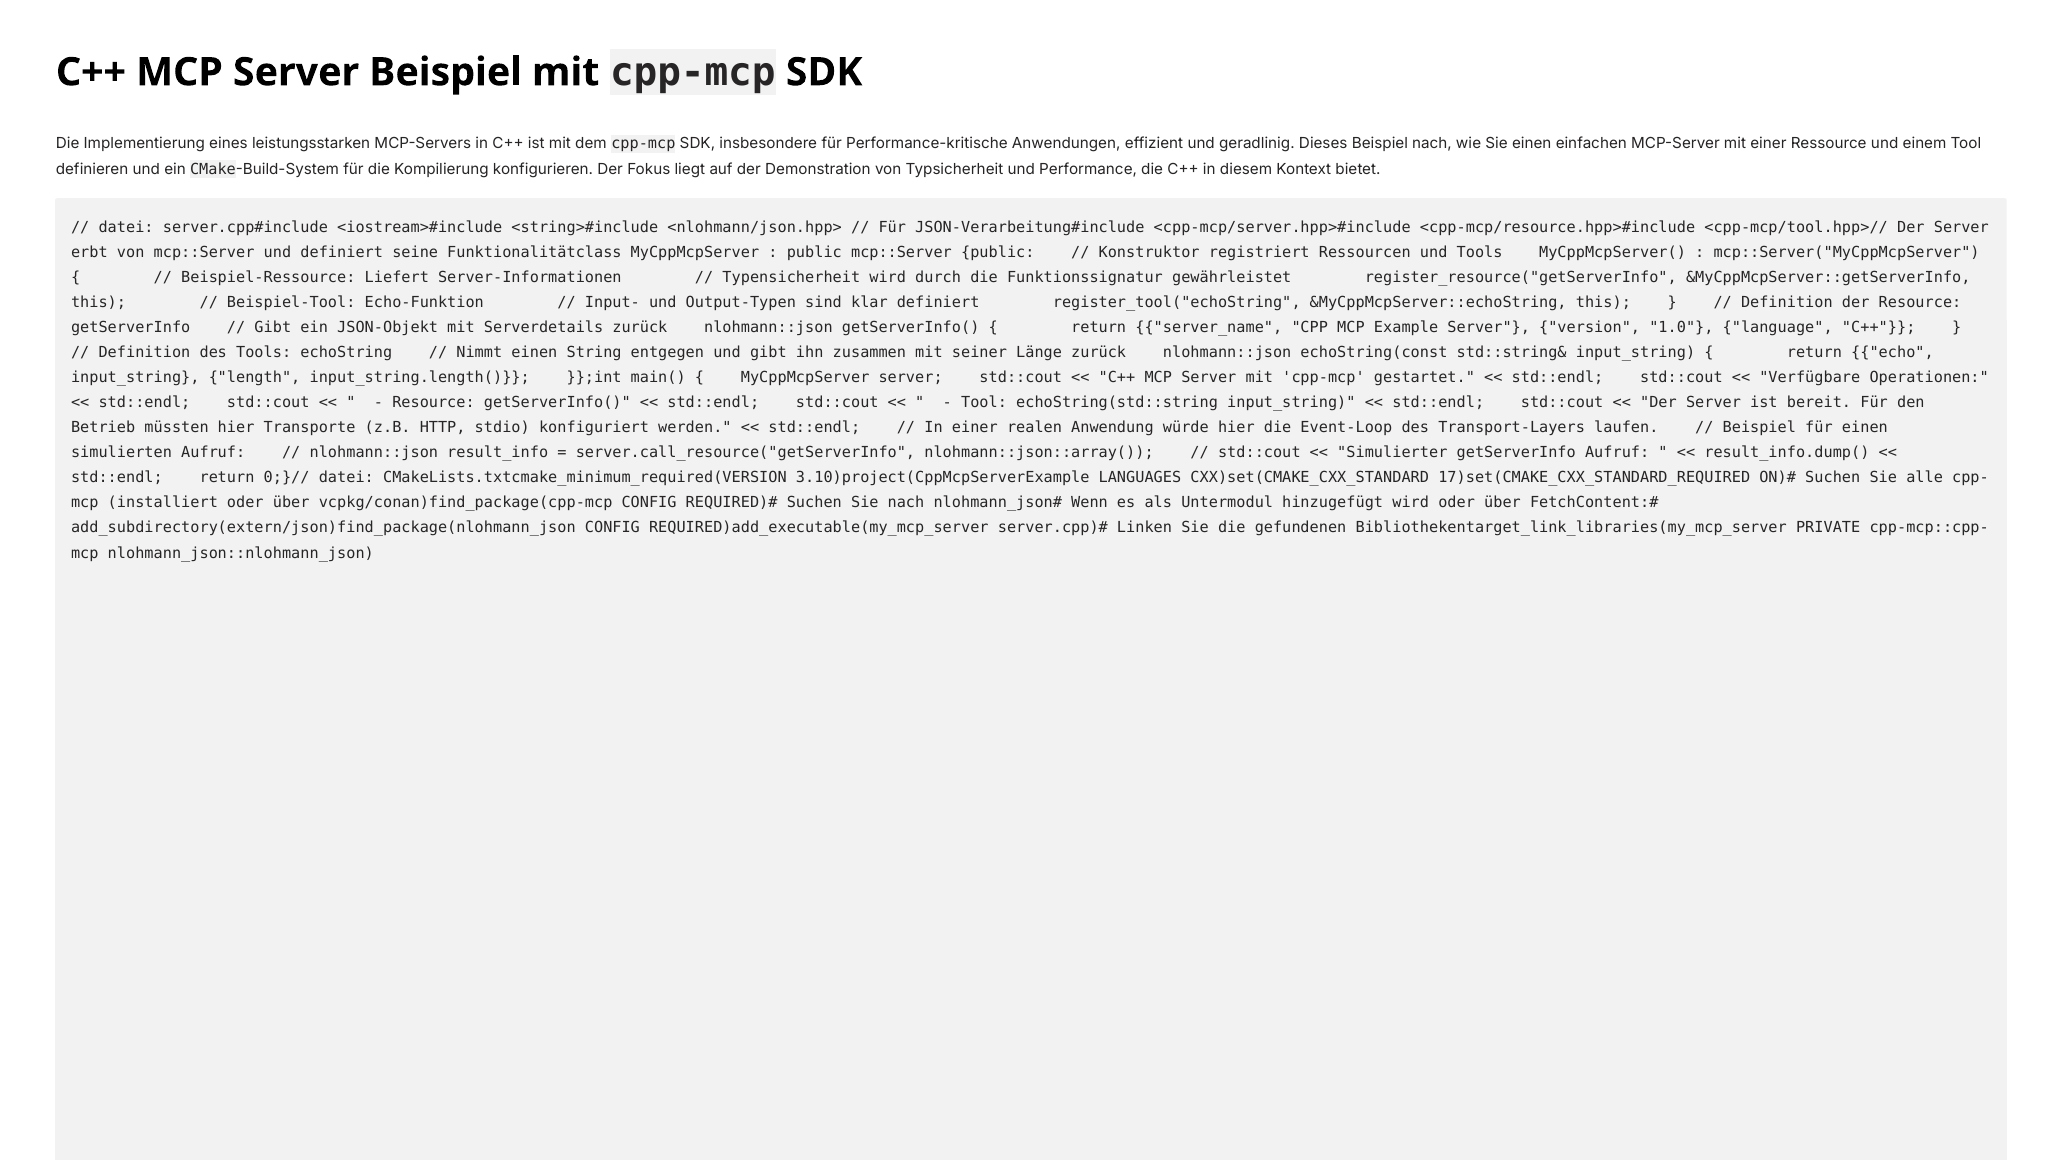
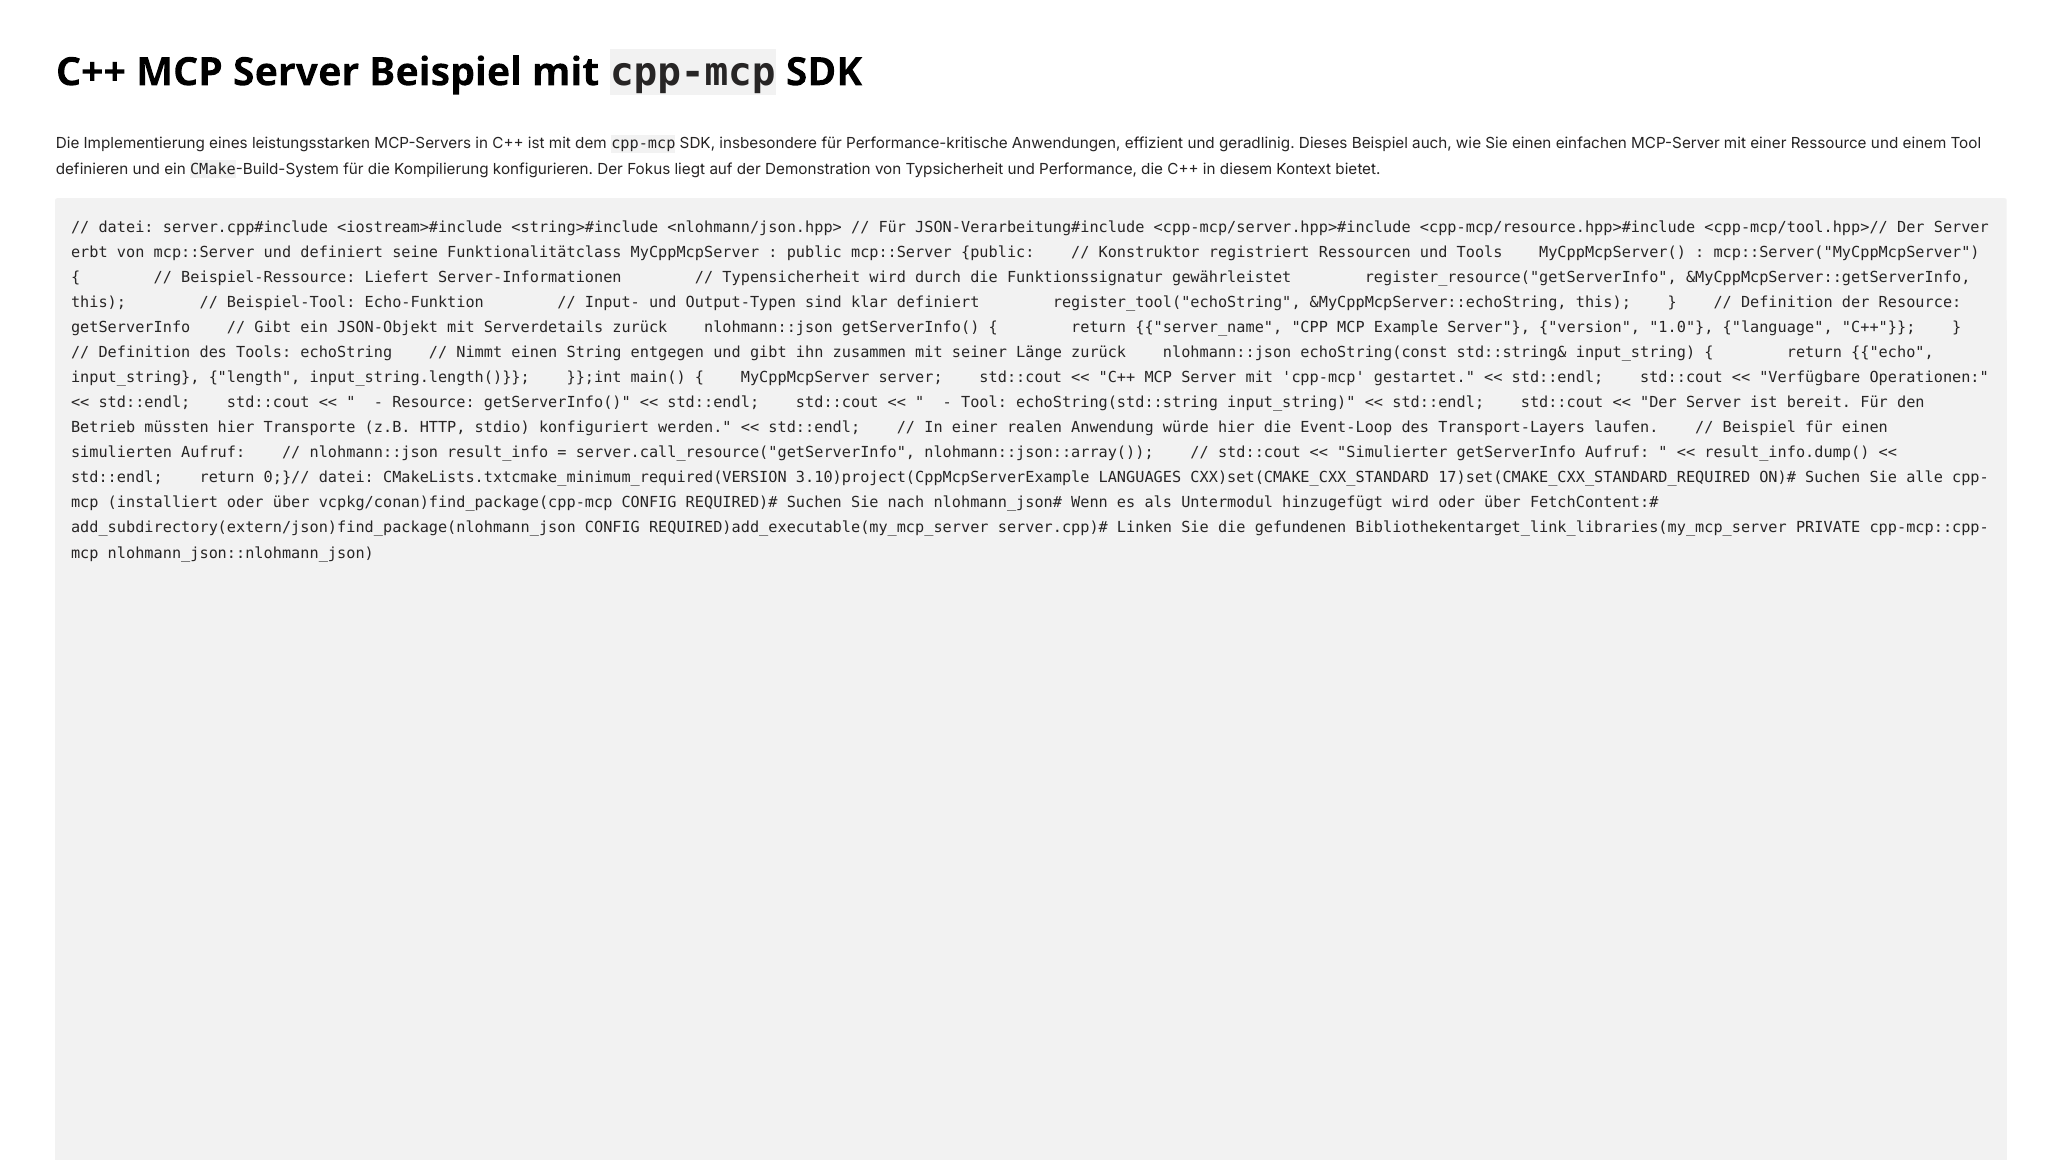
Beispiel nach: nach -> auch (1432, 144)
